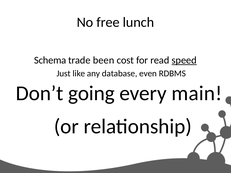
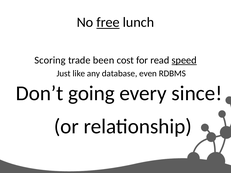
free underline: none -> present (108, 22)
Schema: Schema -> Scoring (50, 60)
main: main -> since (197, 93)
